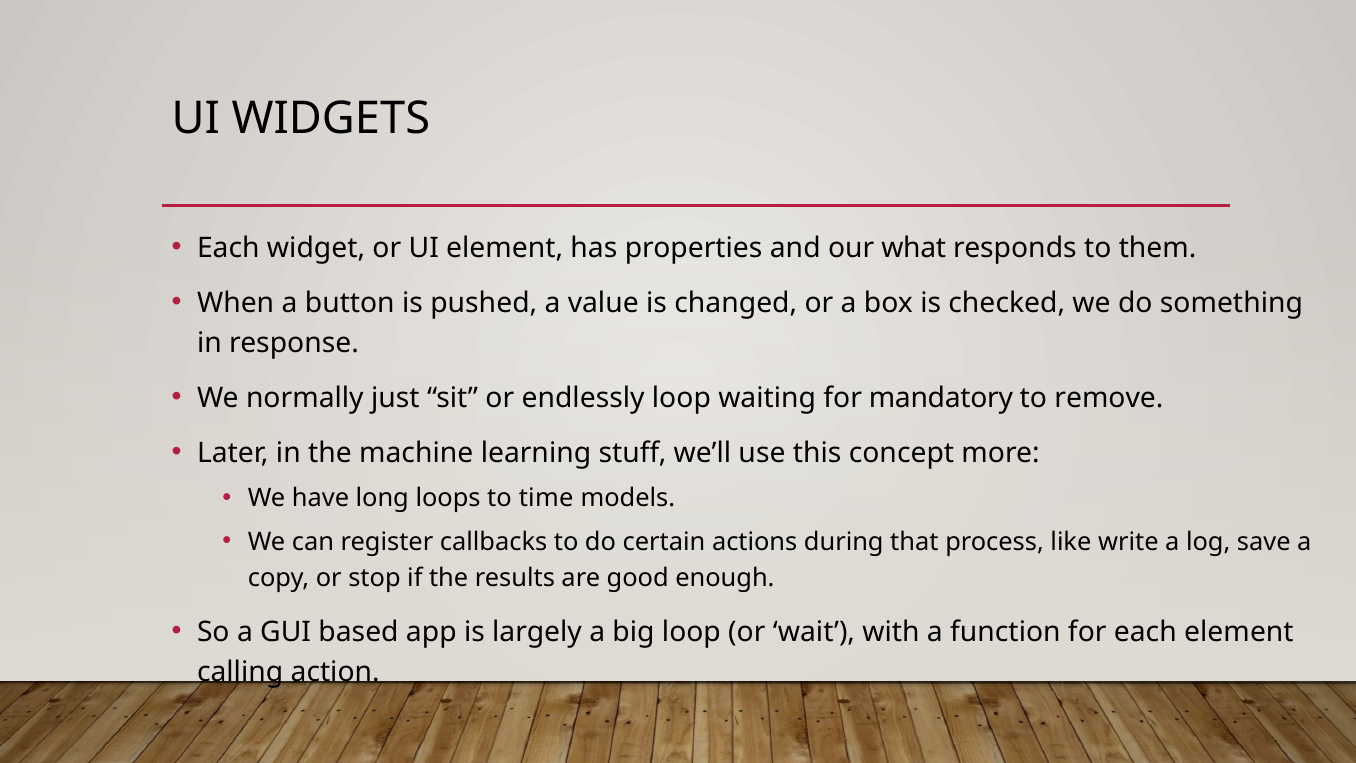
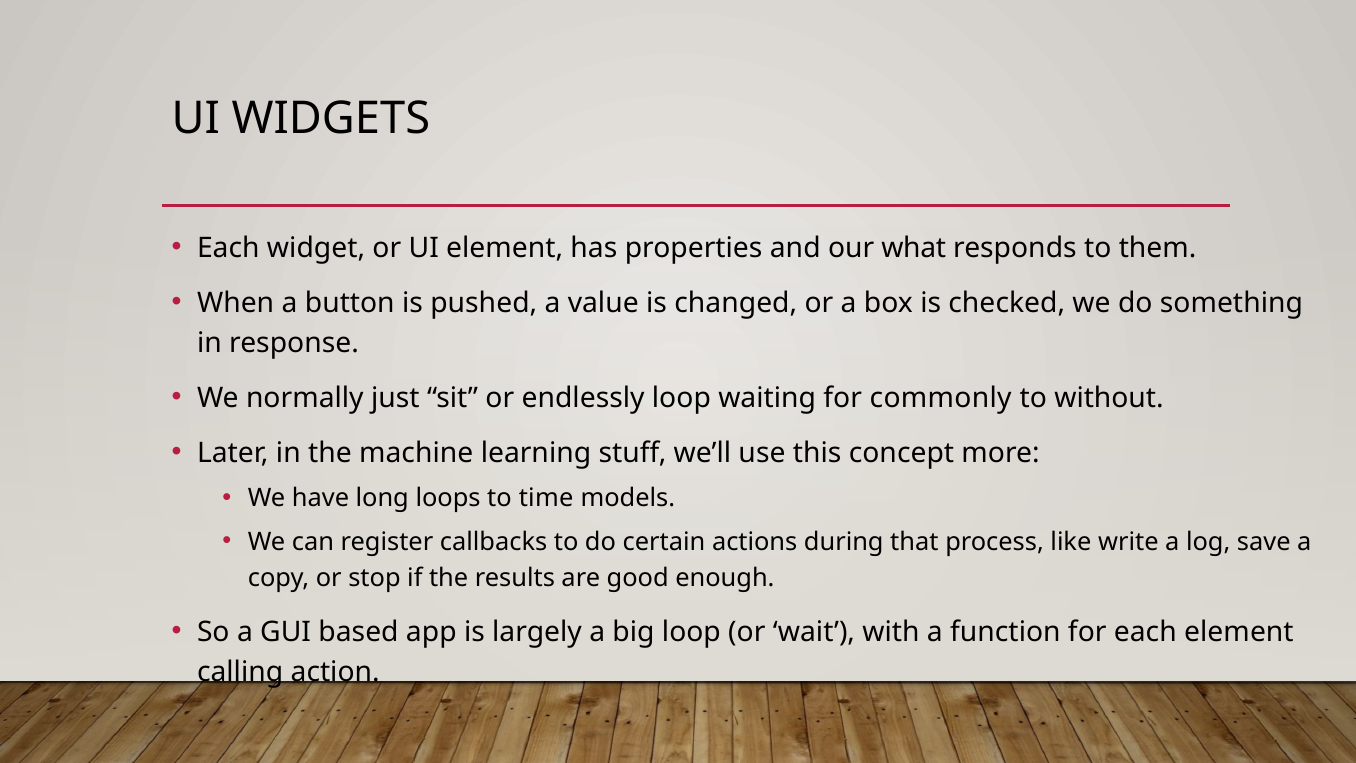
mandatory: mandatory -> commonly (941, 398)
remove: remove -> without (1109, 398)
